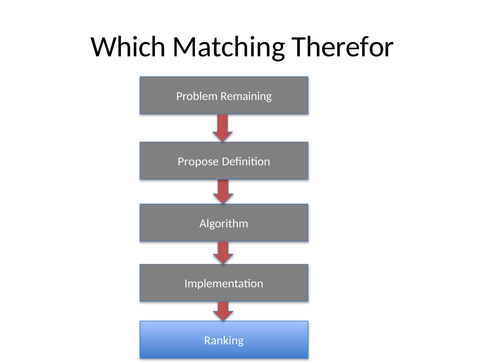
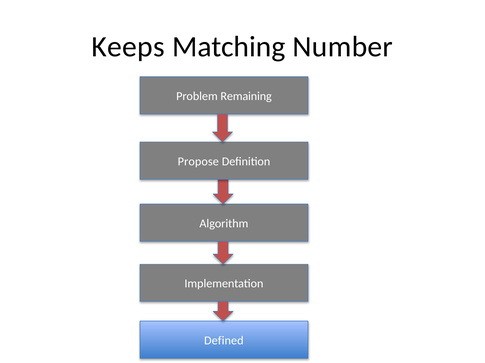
Which: Which -> Keeps (128, 47)
Therefor: Therefor -> Number (343, 47)
Ranking: Ranking -> Defined (224, 341)
